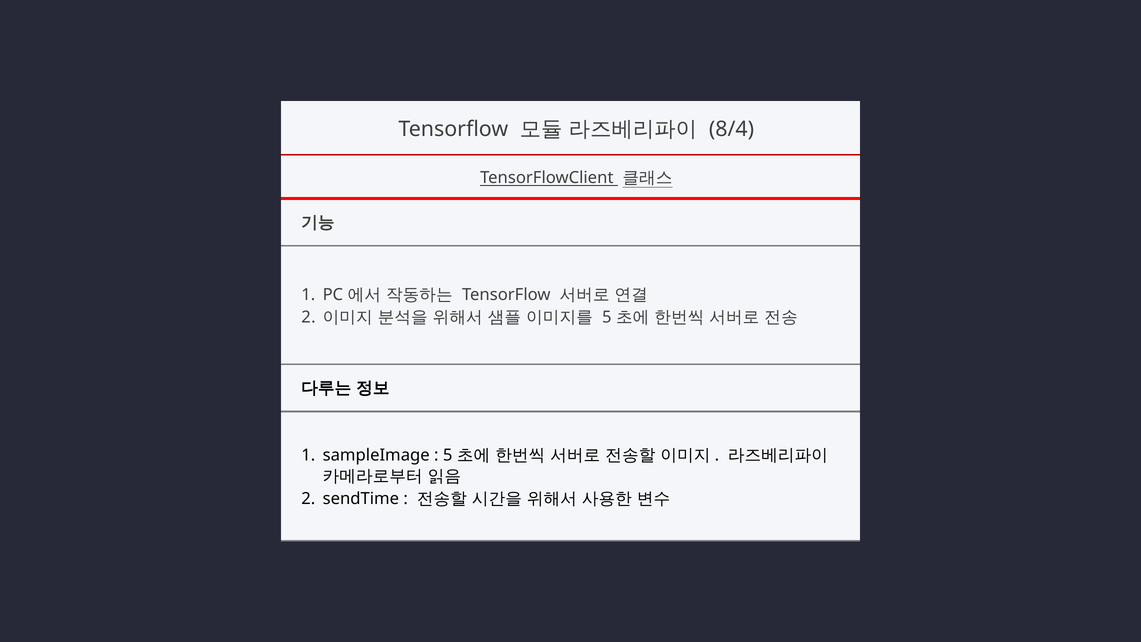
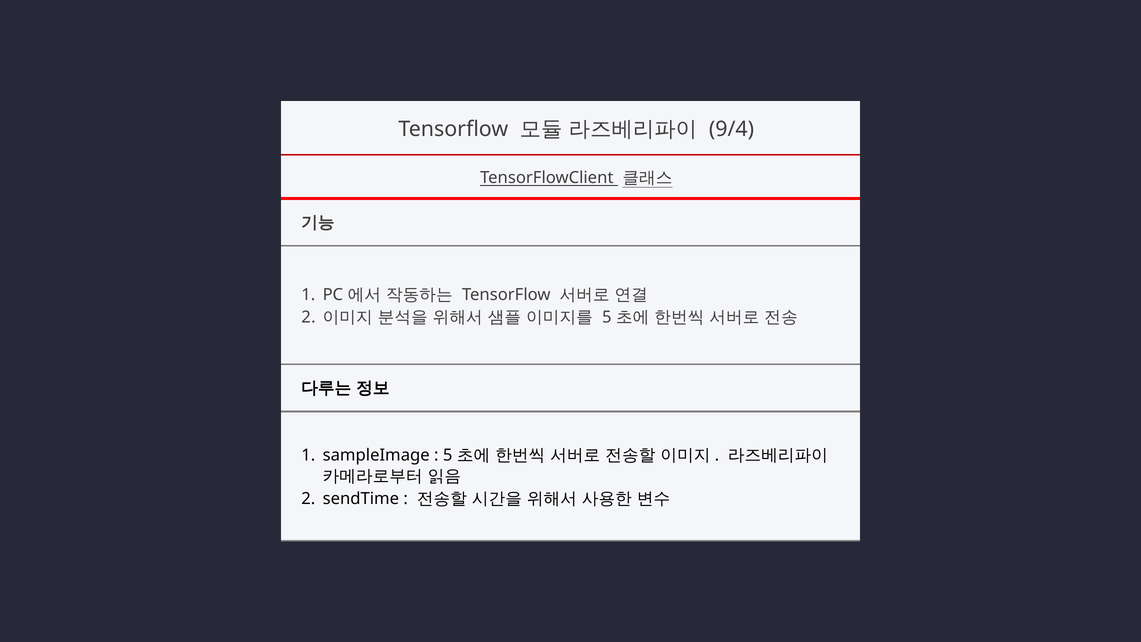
8/4: 8/4 -> 9/4 (731, 129)
